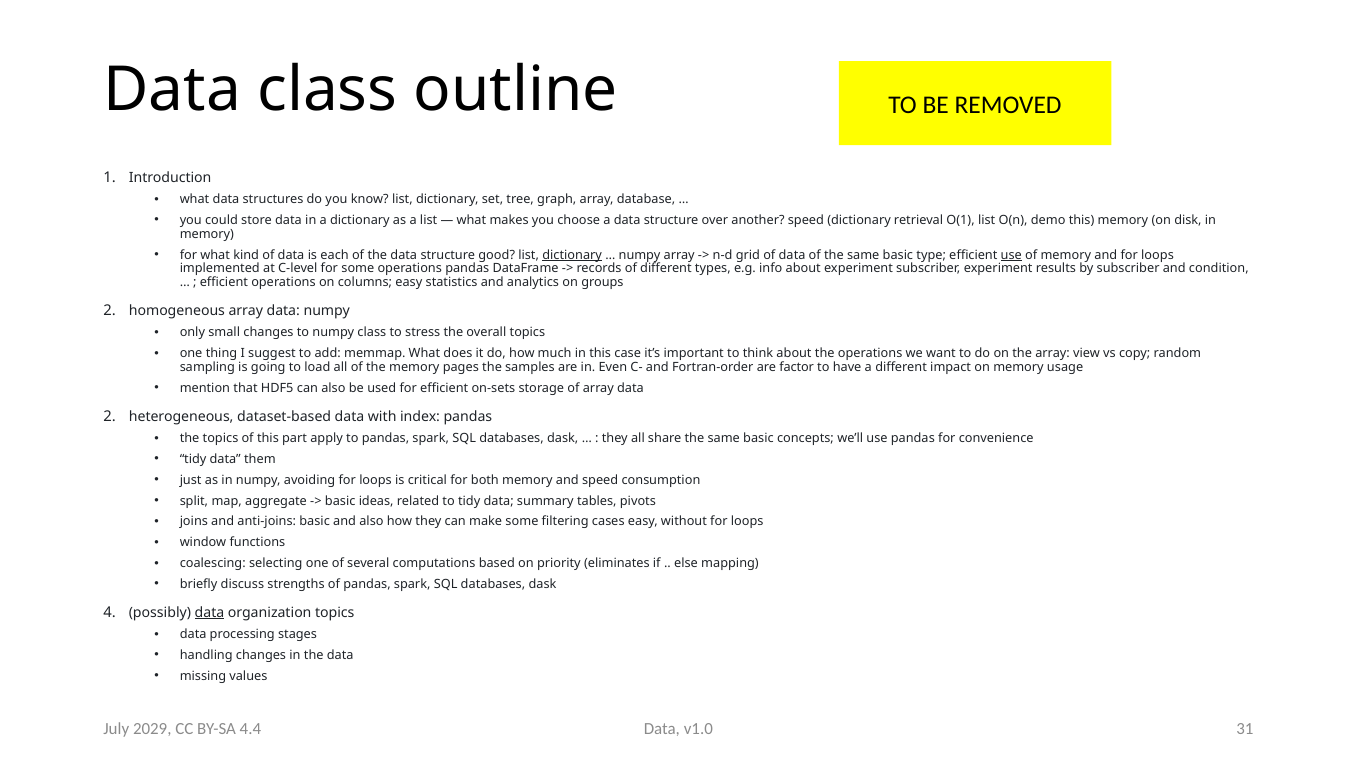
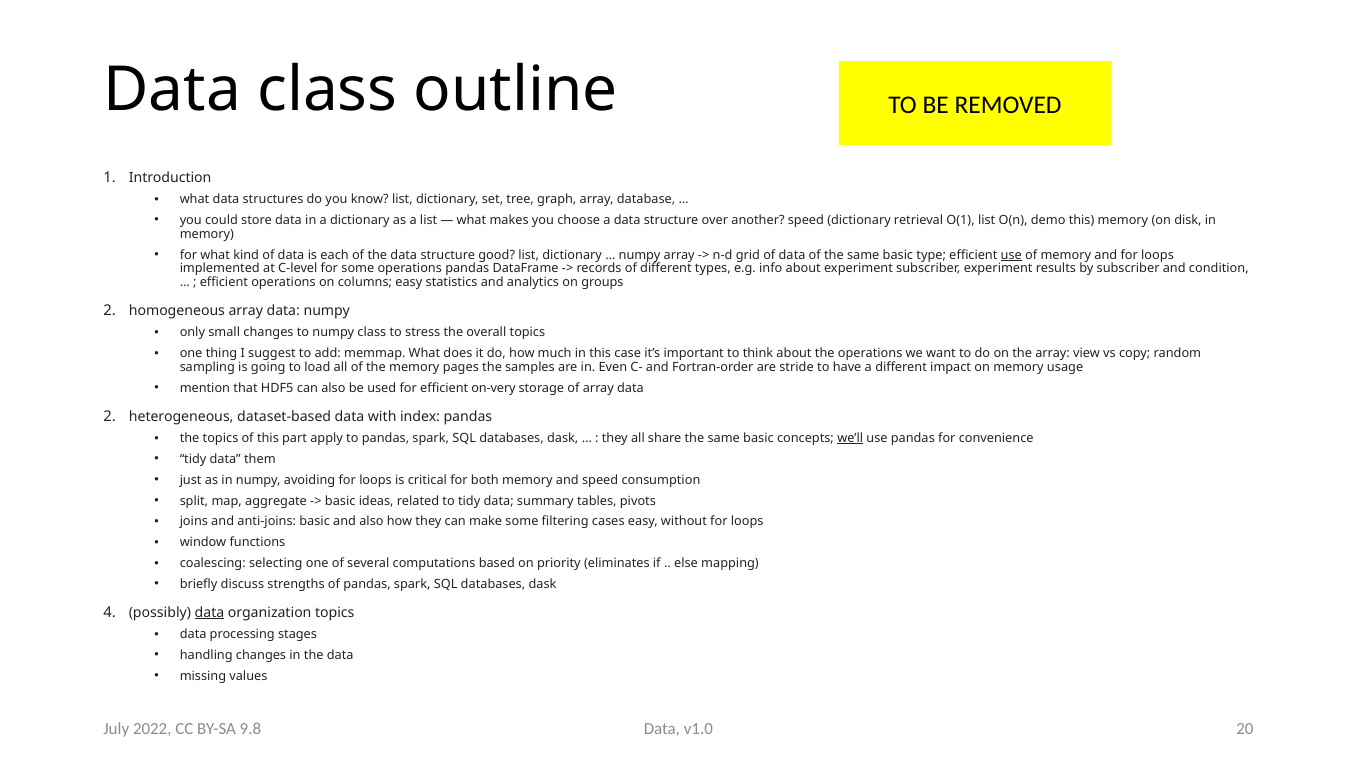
dictionary underline: present -> none (572, 255)
factor: factor -> stride (797, 367)
on-sets: on-sets -> on-very (493, 388)
we’ll underline: none -> present (850, 439)
31: 31 -> 20 (1245, 729)
2029: 2029 -> 2022 (152, 729)
4.4: 4.4 -> 9.8 (250, 729)
